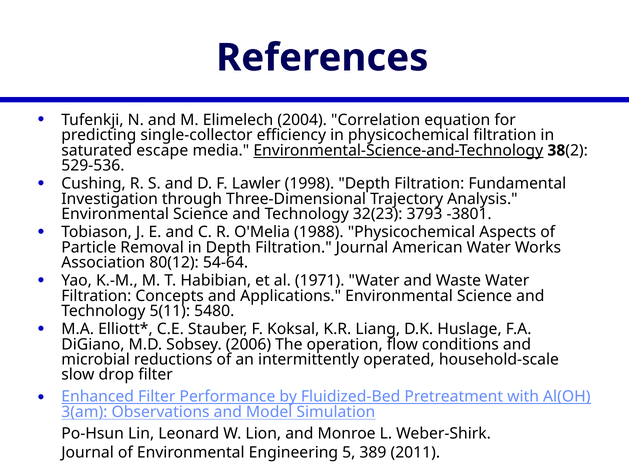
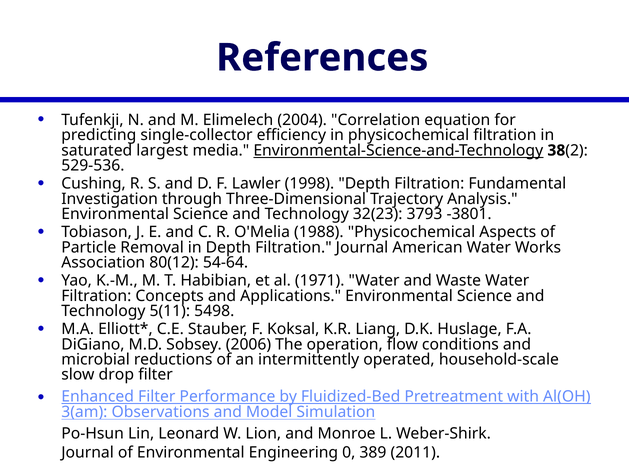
escape: escape -> largest (162, 150)
5480: 5480 -> 5498 (214, 311)
5: 5 -> 0 (349, 452)
